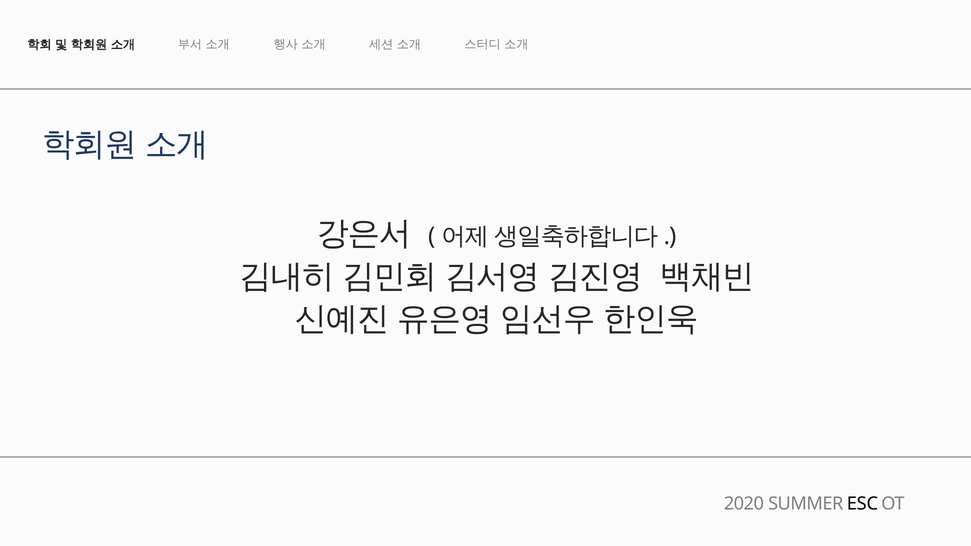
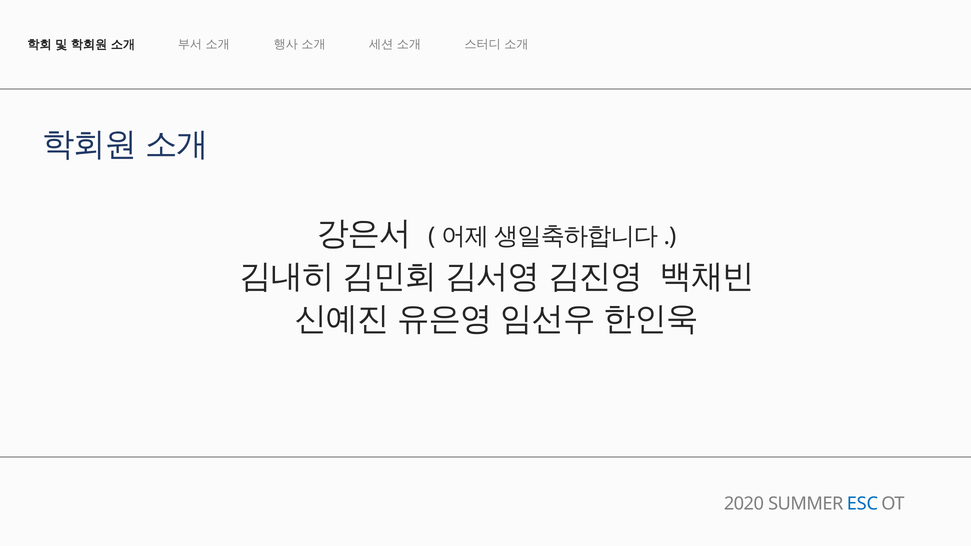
ESC colour: black -> blue (862, 504)
